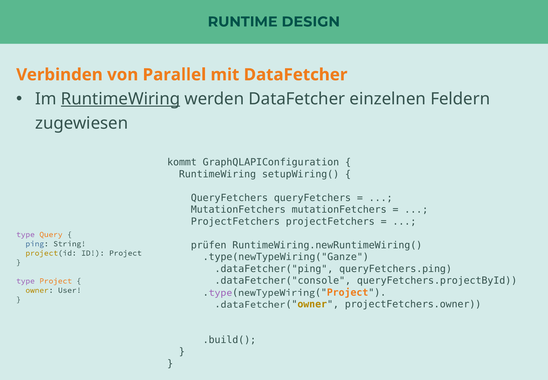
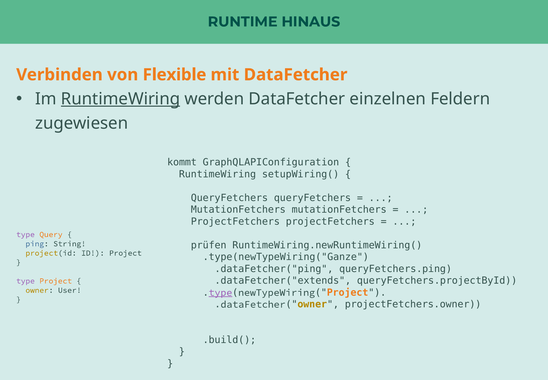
DESIGN: DESIGN -> HINAUS (311, 22)
Parallel: Parallel -> Flexible (174, 75)
.dataFetcher("console: .dataFetcher("console -> .dataFetcher("extends (283, 280)
type underline: none -> present (220, 292)
